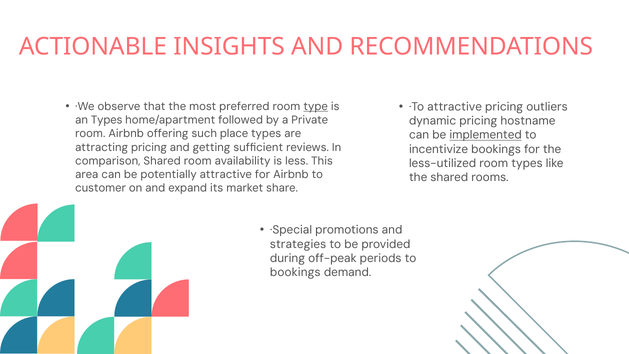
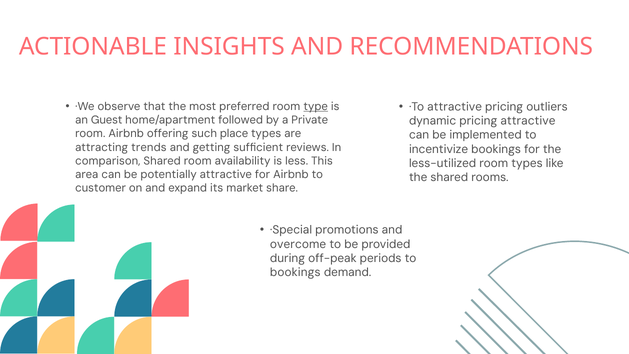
an Types: Types -> Guest (107, 120)
pricing hostname: hostname -> attractive (528, 121)
implemented underline: present -> none (486, 135)
attracting pricing: pricing -> trends (149, 147)
strategies: strategies -> overcome (298, 244)
